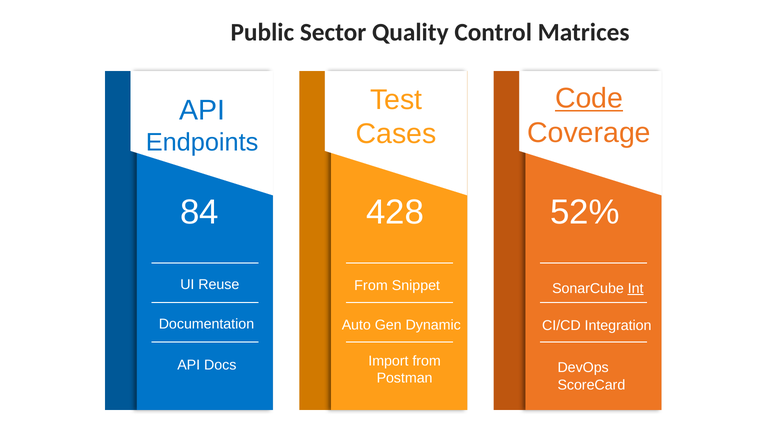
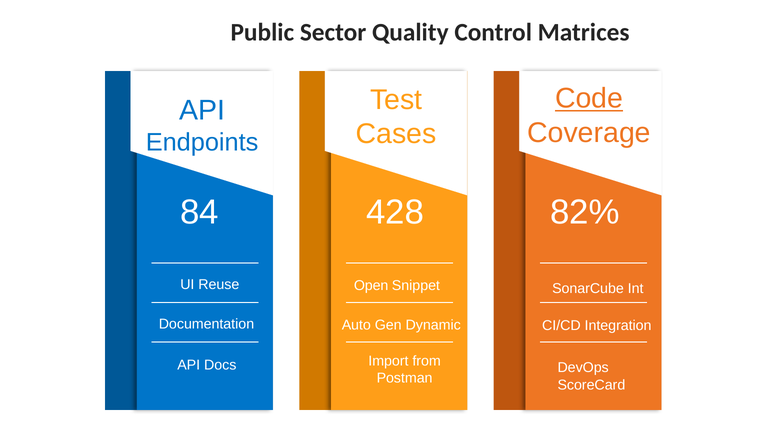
52%: 52% -> 82% (585, 212)
From: From -> Open (371, 286)
Int underline: present -> none (636, 289)
